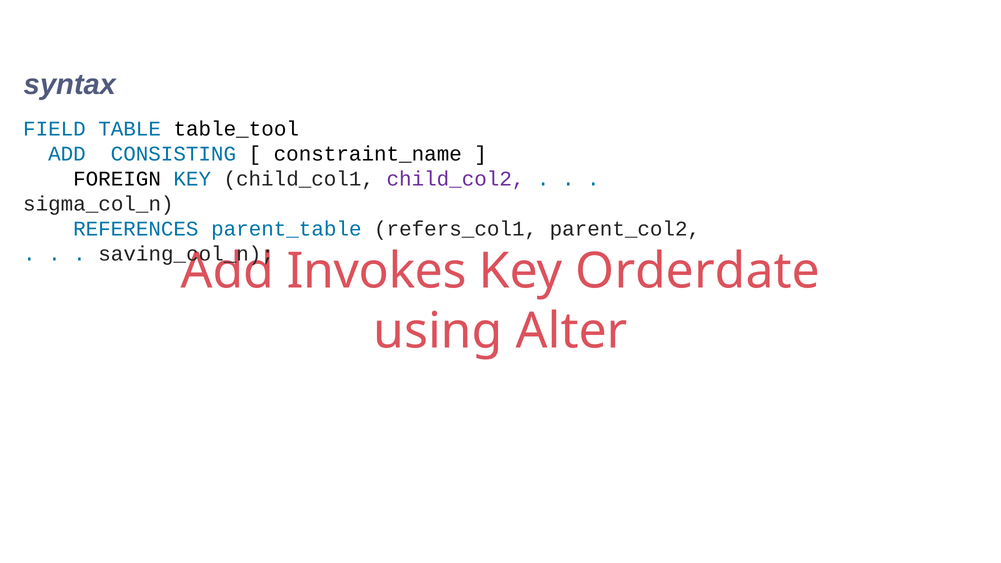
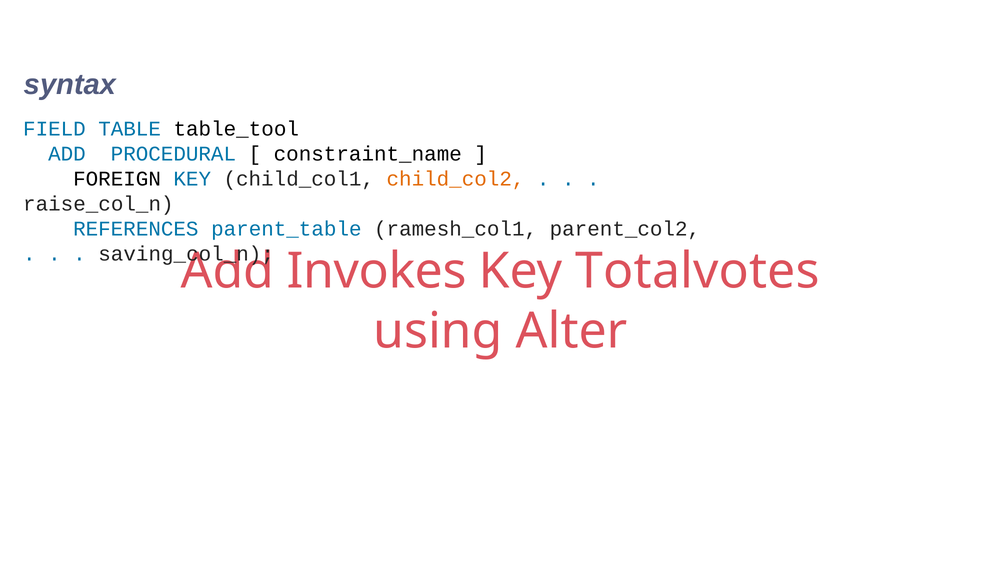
CONSISTING: CONSISTING -> PROCEDURAL (173, 154)
child_col2 colour: purple -> orange (455, 179)
sigma_col_n: sigma_col_n -> raise_col_n (98, 204)
refers_col1: refers_col1 -> ramesh_col1 (456, 229)
Orderdate: Orderdate -> Totalvotes (698, 271)
